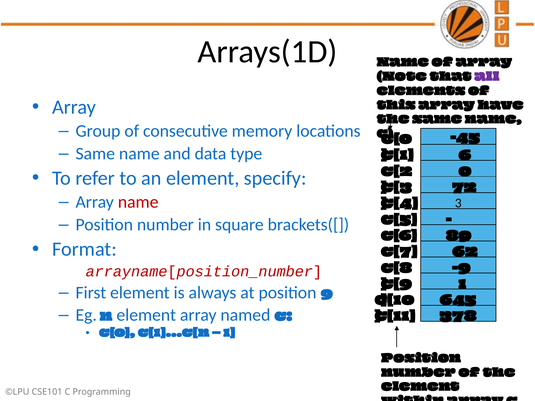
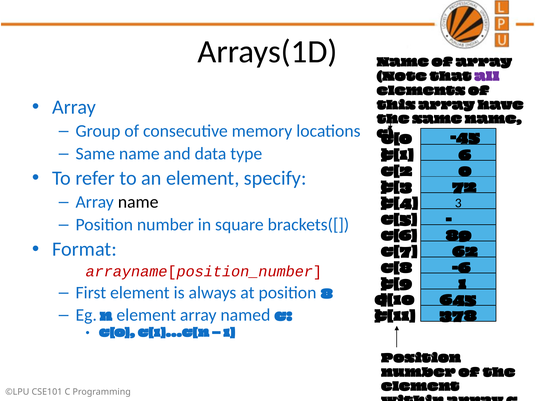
name colour: red -> black (138, 202)
-9: -9 -> -6 (461, 268)
9: 9 -> 8 (327, 294)
